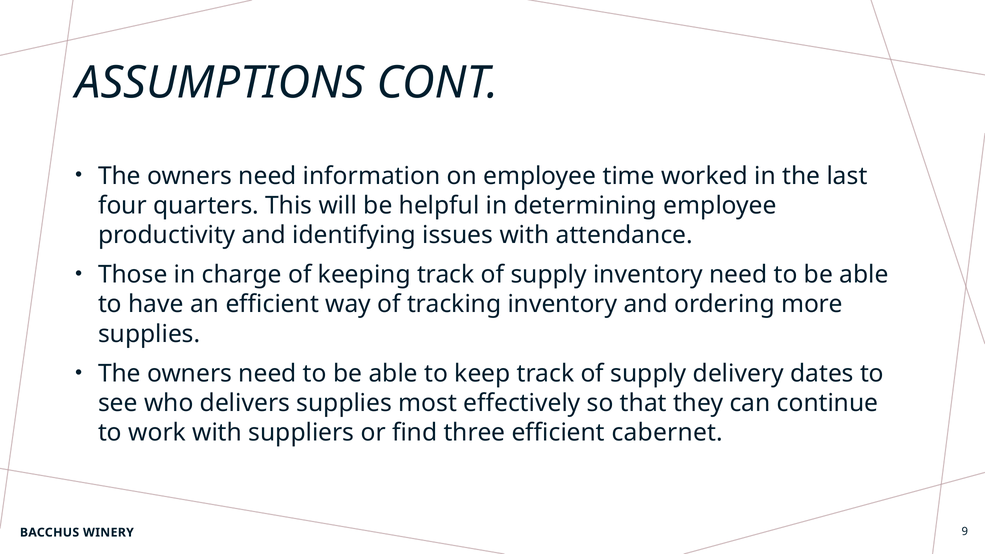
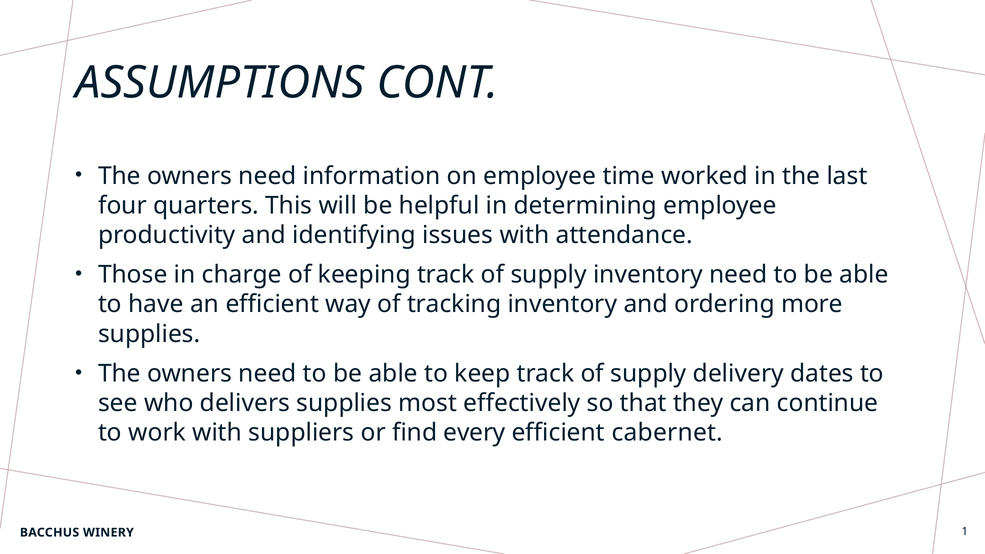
three: three -> every (475, 433)
9: 9 -> 1 (965, 532)
